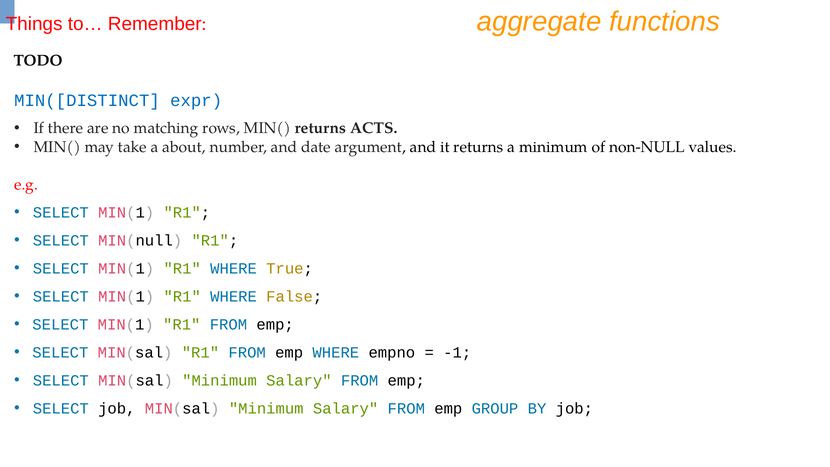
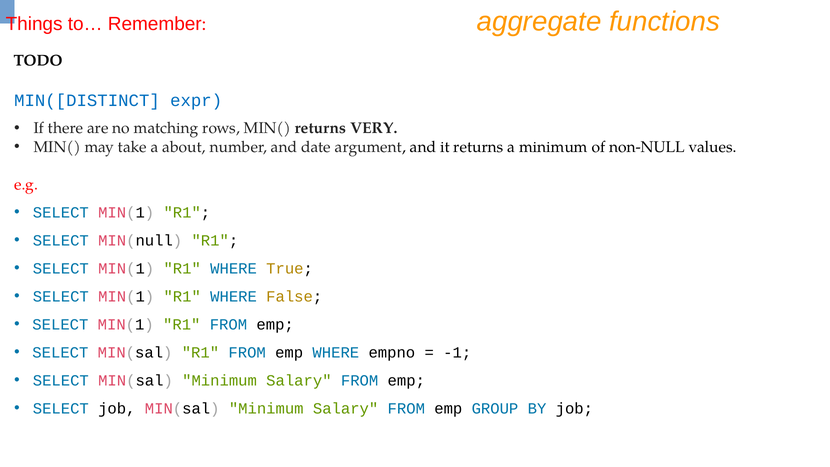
ACTS: ACTS -> VERY (374, 128)
